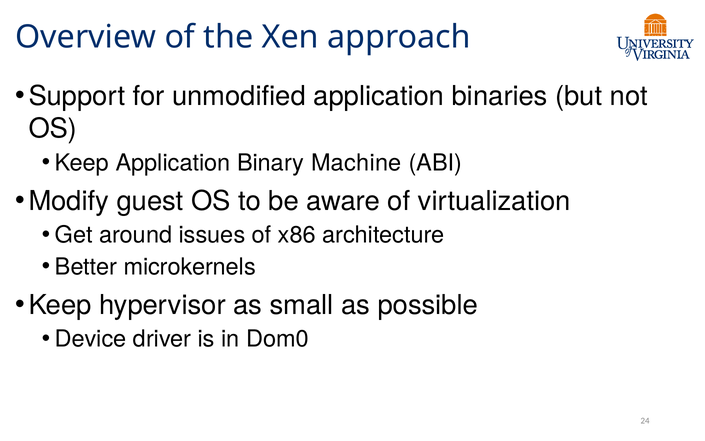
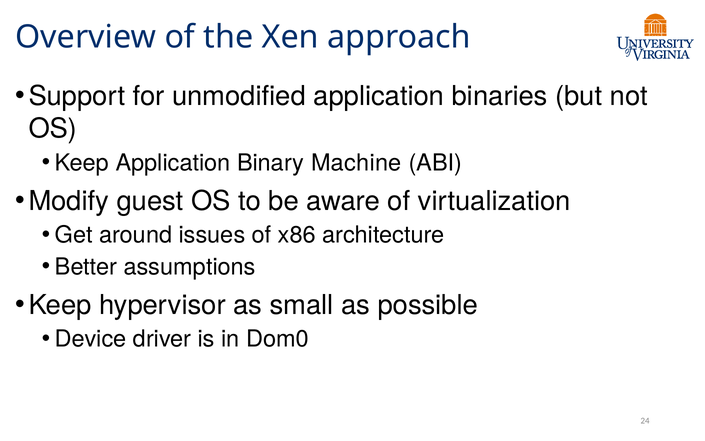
microkernels: microkernels -> assumptions (190, 267)
